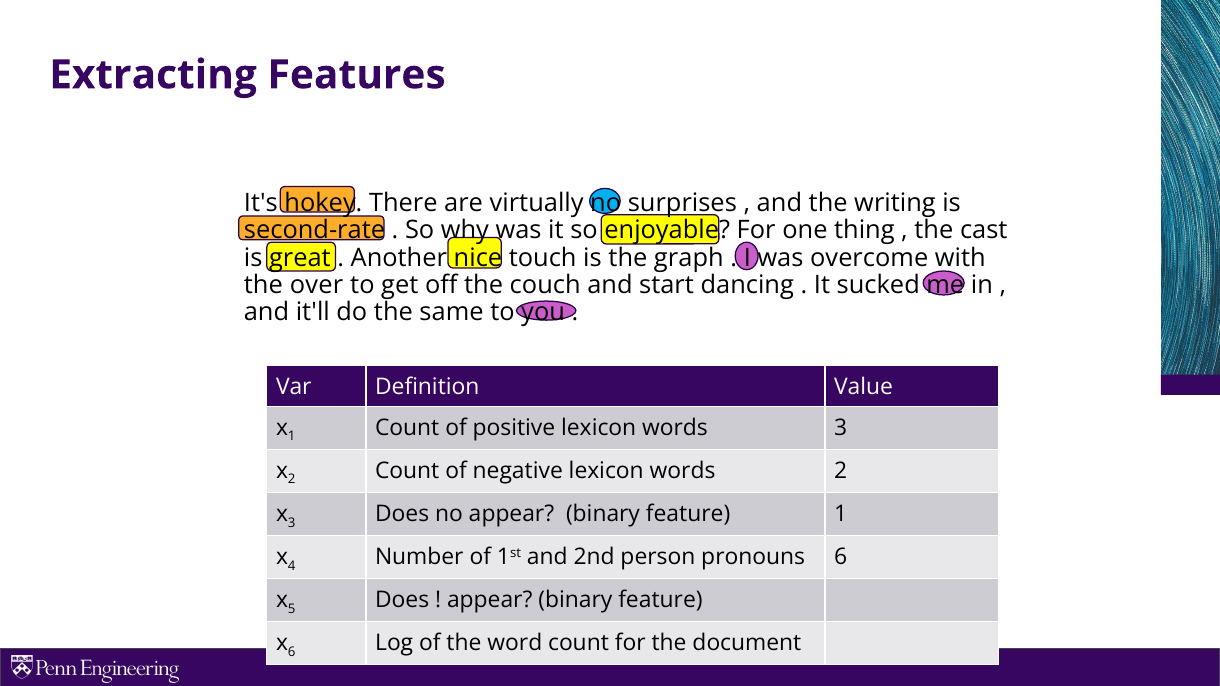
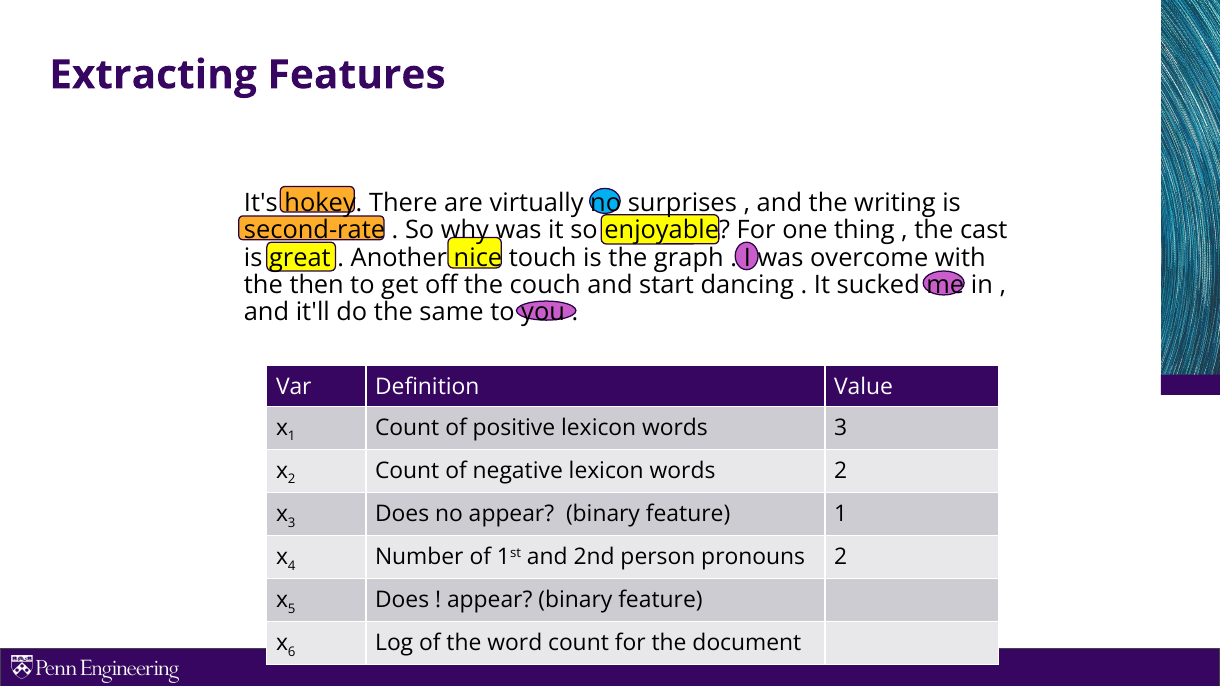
over: over -> then (317, 285)
pronouns 6: 6 -> 2 (841, 557)
